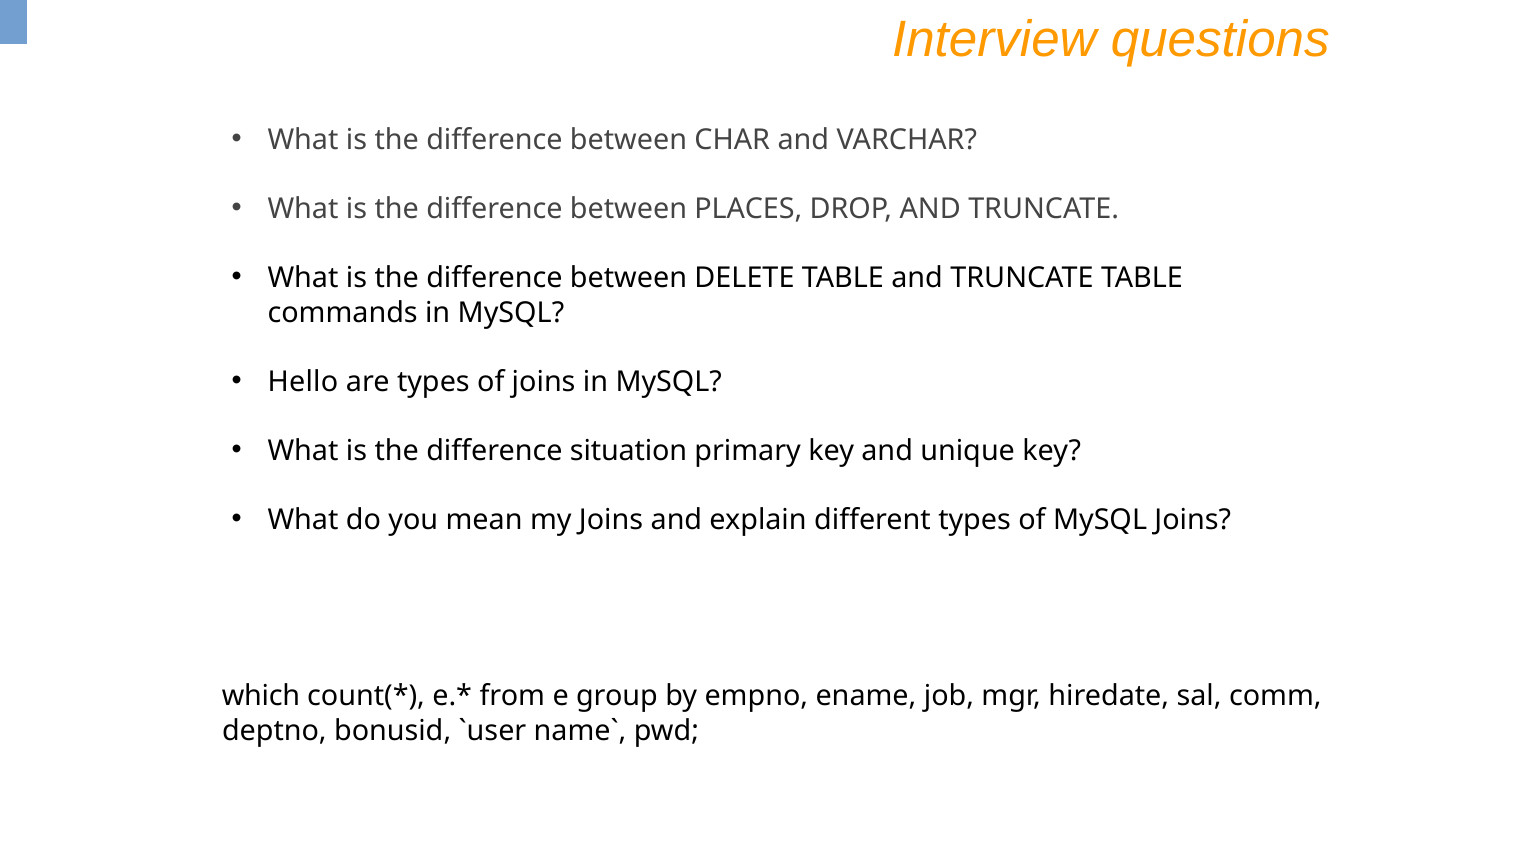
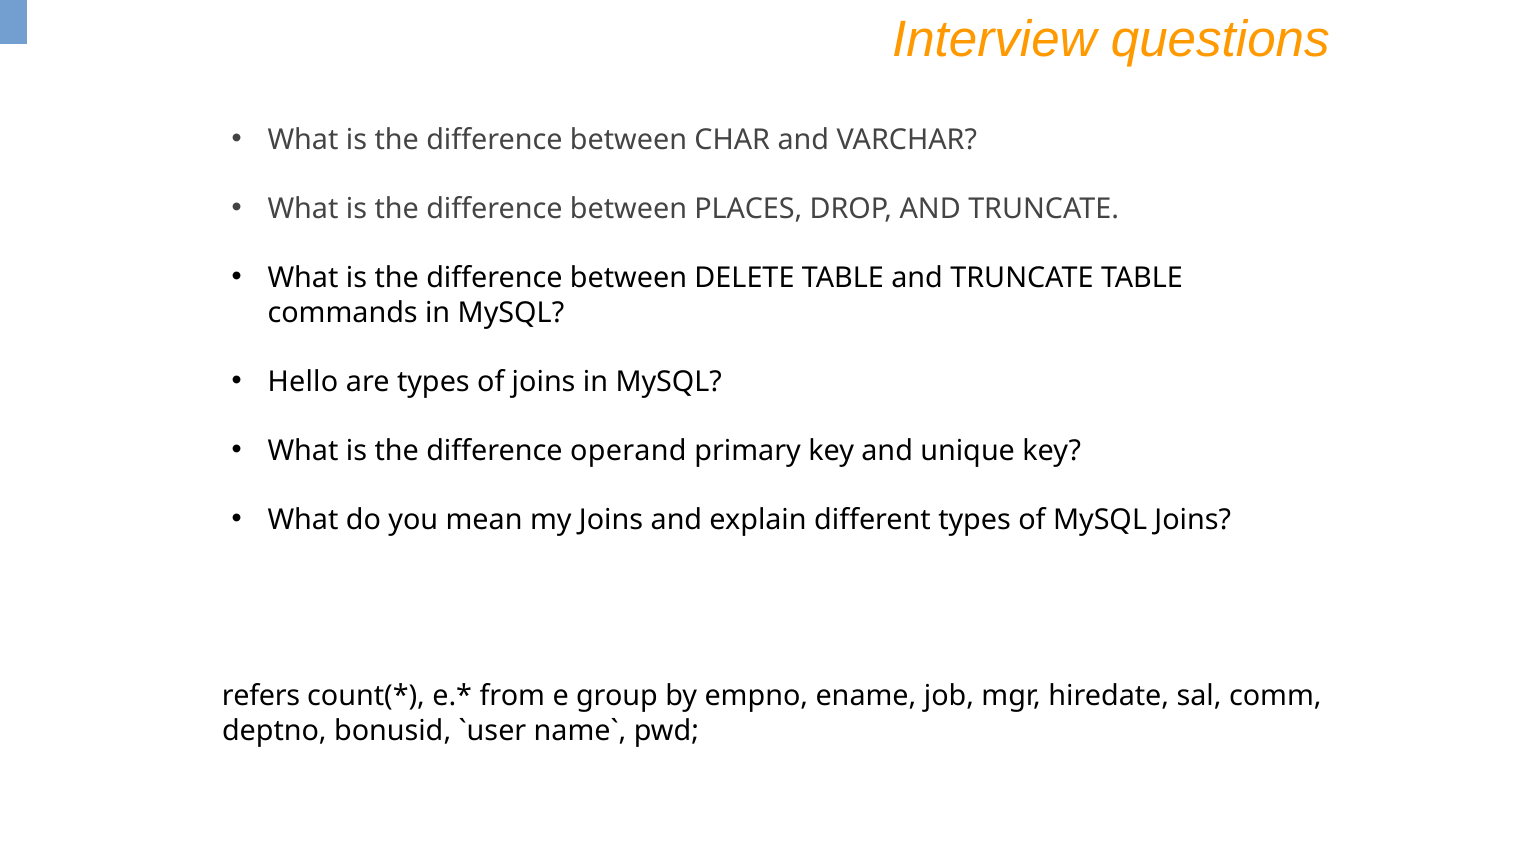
situation: situation -> operand (628, 450)
which: which -> refers (261, 696)
